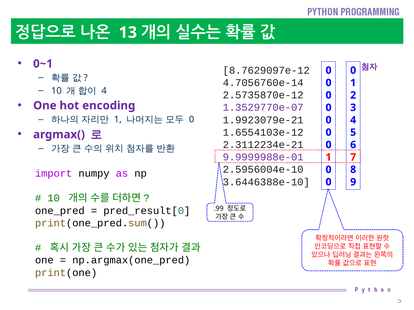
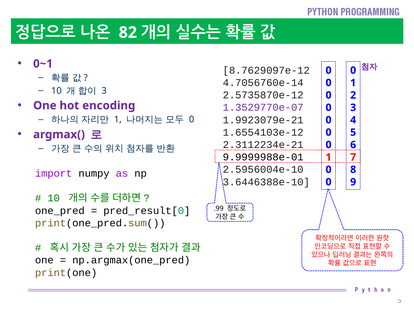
13: 13 -> 82 (128, 33)
4: 4 -> 3 (104, 91)
9.9999988e-01 colour: purple -> black (263, 157)
